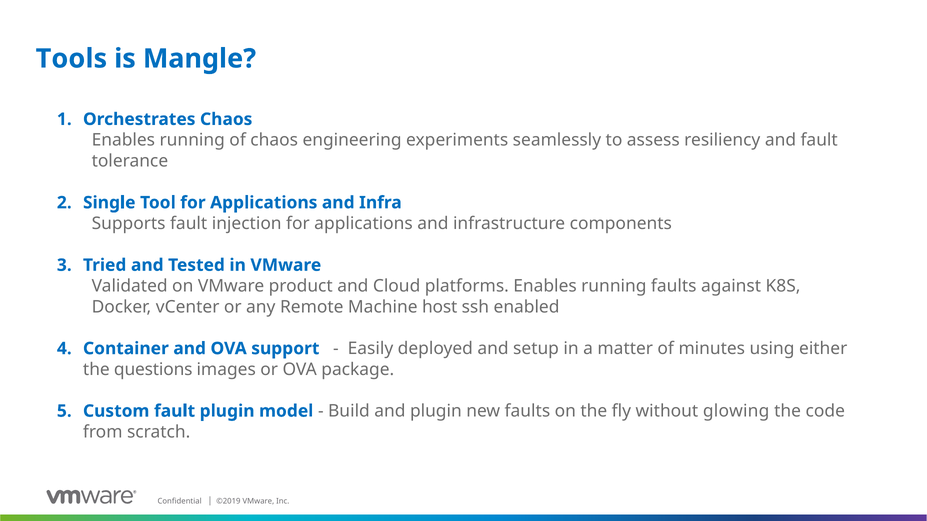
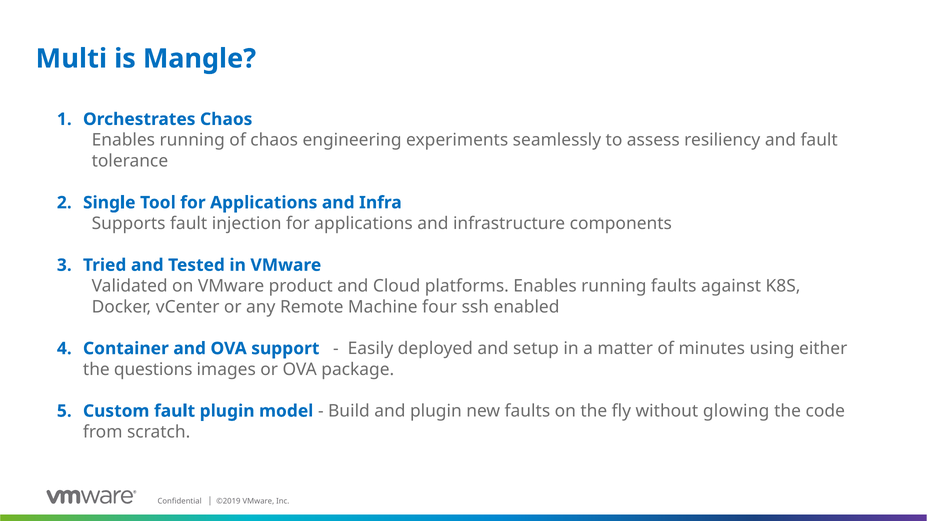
Tools: Tools -> Multi (71, 59)
host: host -> four (440, 307)
